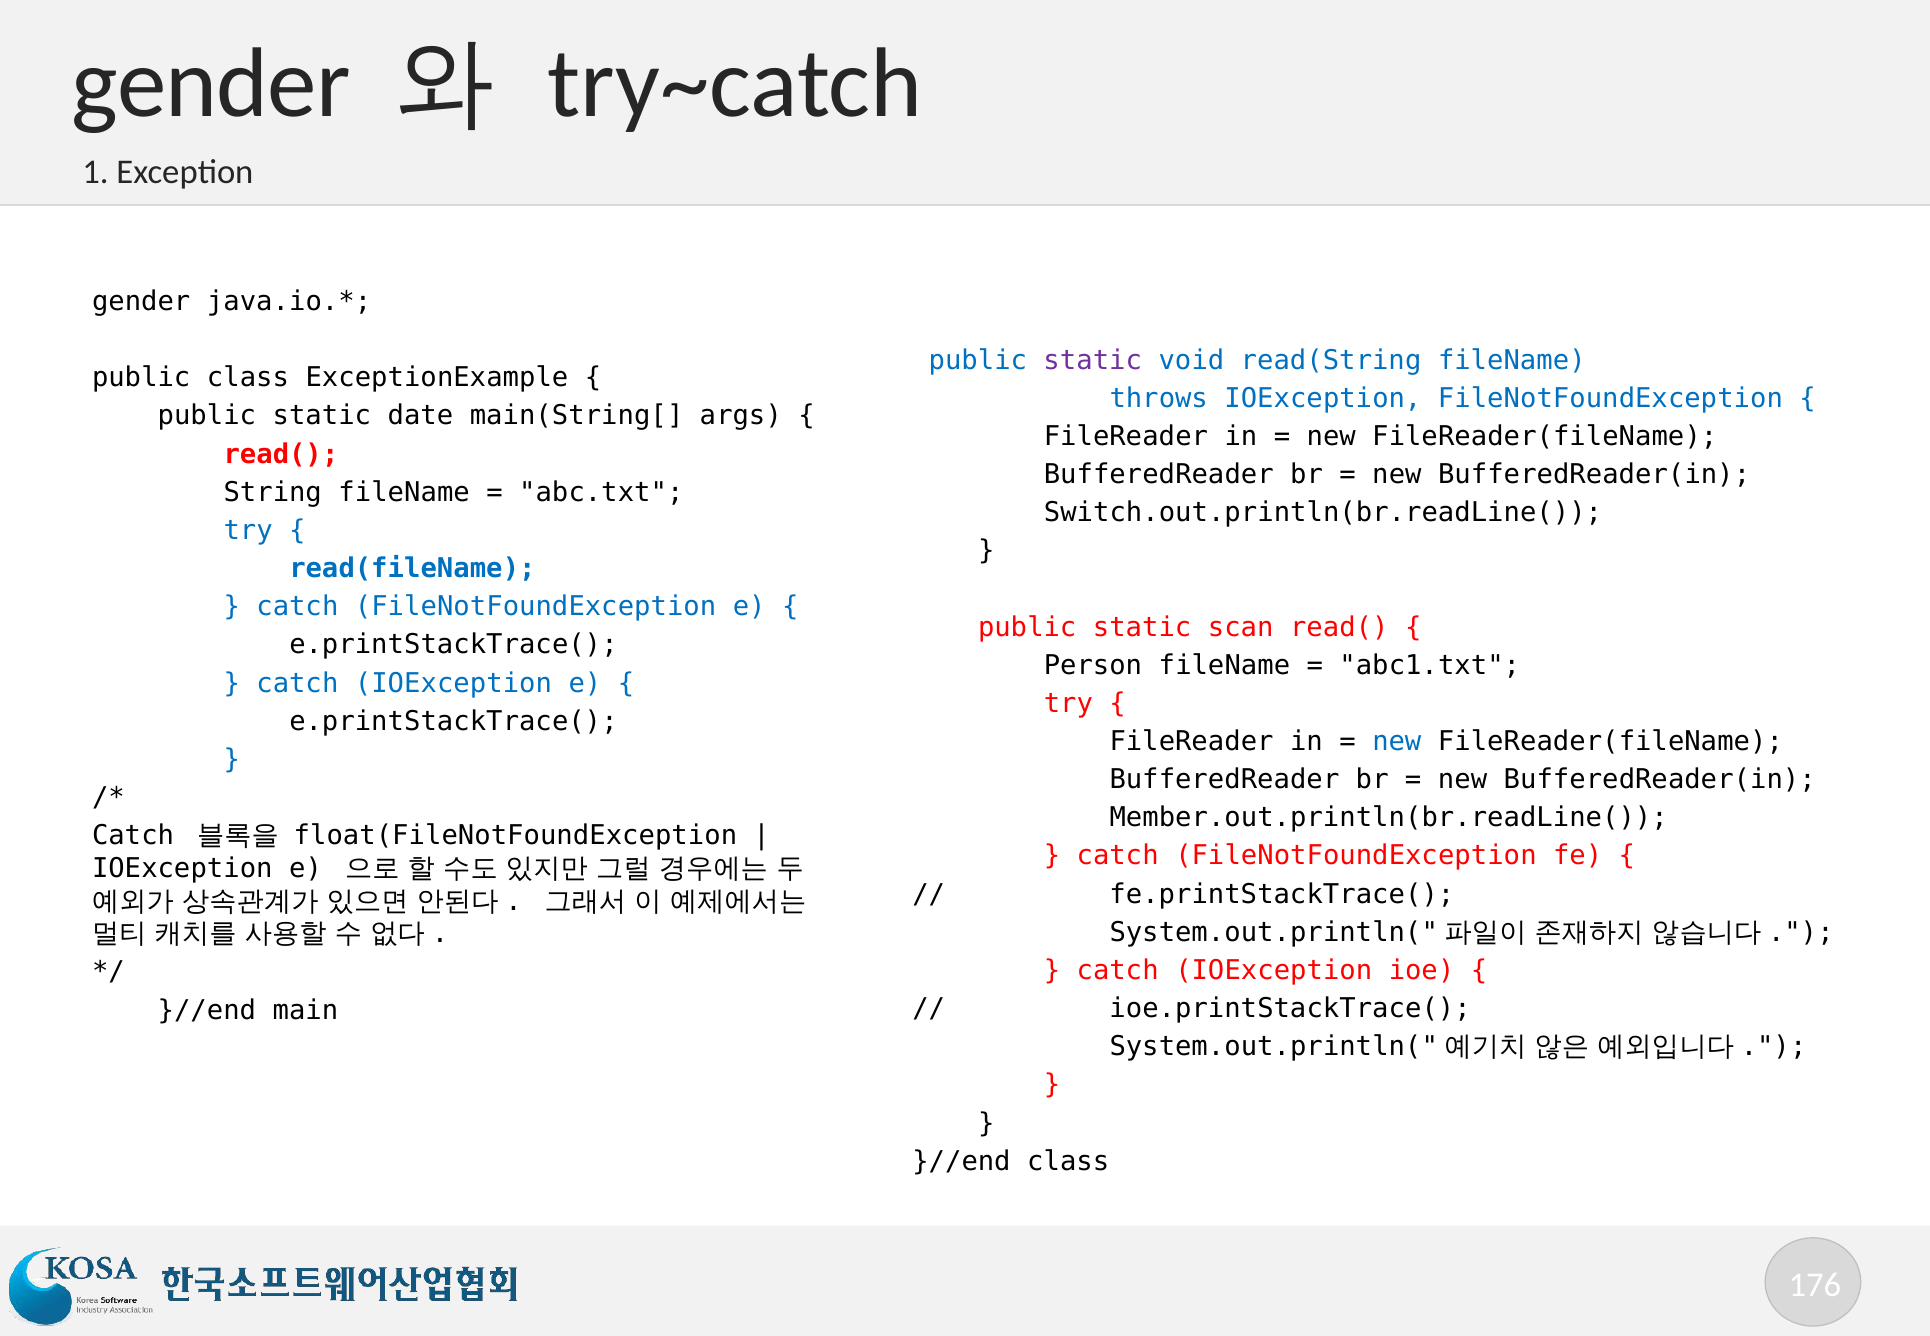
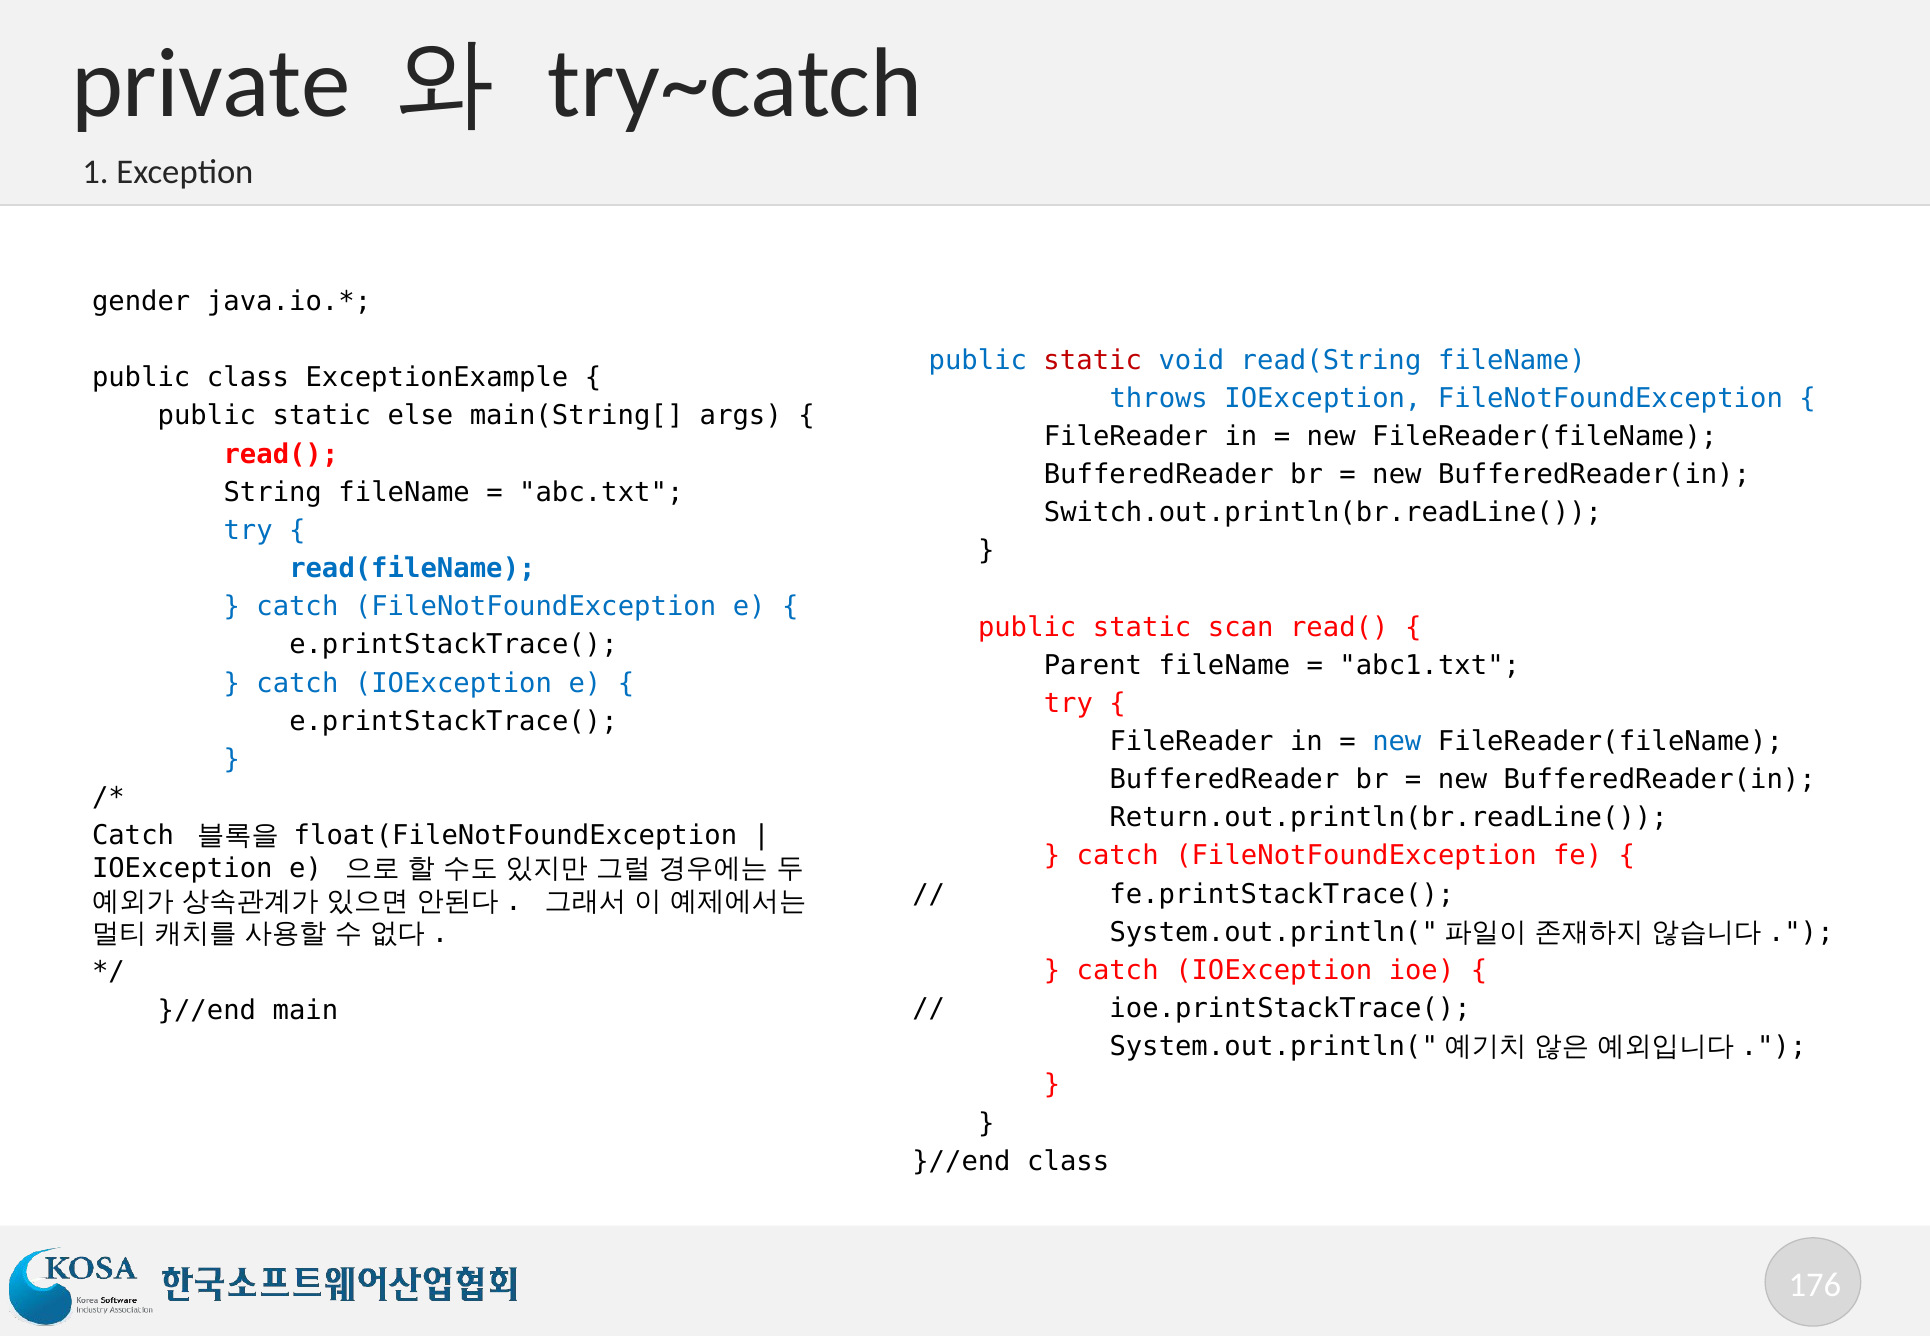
gender: gender -> private (211, 84)
static colour: purple -> red (1093, 360)
date: date -> else (420, 416)
Person: Person -> Parent (1093, 665)
Member.out.println(br.readLine(: Member.out.println(br.readLine( -> Return.out.println(br.readLine( (1389, 818)
